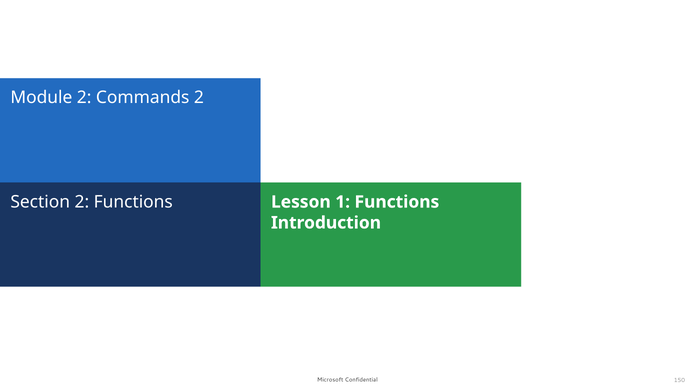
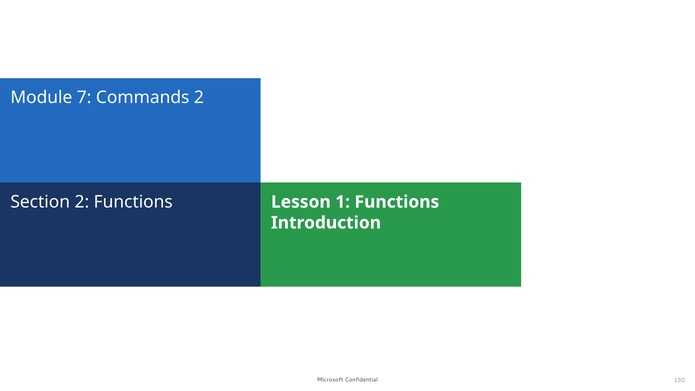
Module 2: 2 -> 7 (84, 98)
